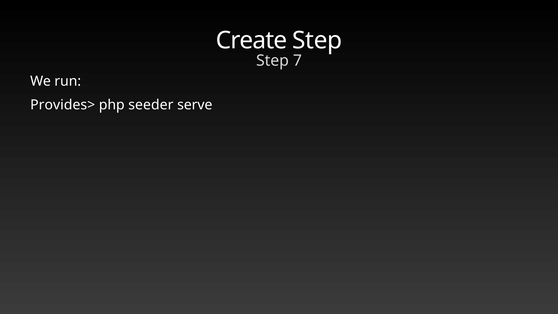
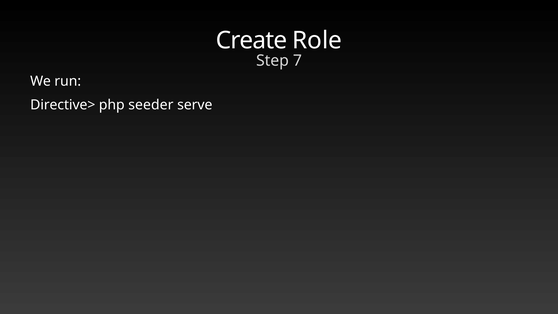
Create Step: Step -> Role (317, 40)
Provides>: Provides> -> Directive> (63, 105)
